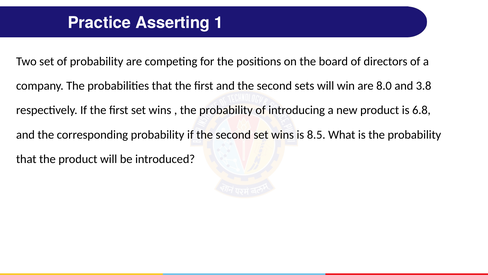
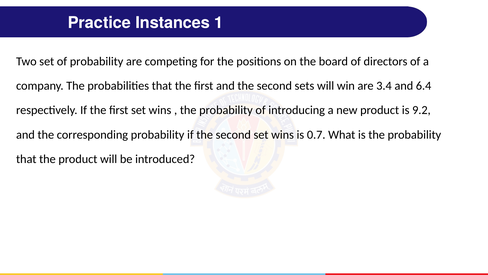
Asserting: Asserting -> Instances (173, 23)
8.0: 8.0 -> 3.4 (384, 86)
3.8: 3.8 -> 6.4 (424, 86)
6.8: 6.8 -> 9.2 (421, 110)
8.5: 8.5 -> 0.7 (316, 134)
